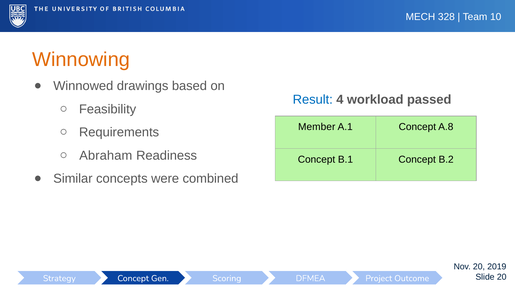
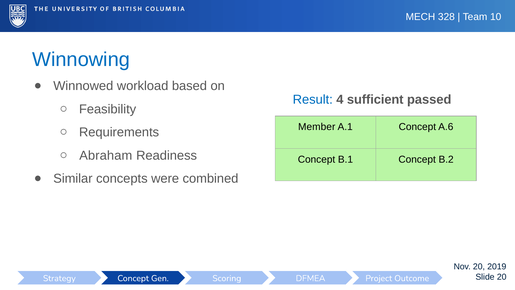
Winnowing colour: orange -> blue (81, 59)
drawings: drawings -> workload (143, 86)
workload: workload -> sufficient (375, 100)
A.8: A.8 -> A.6 (446, 127)
